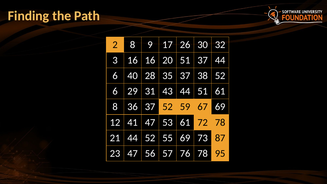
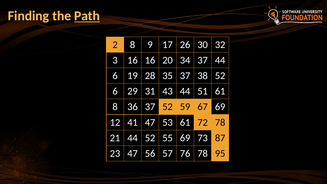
Path underline: none -> present (87, 16)
20 51: 51 -> 34 (185, 60)
40: 40 -> 19 (133, 76)
